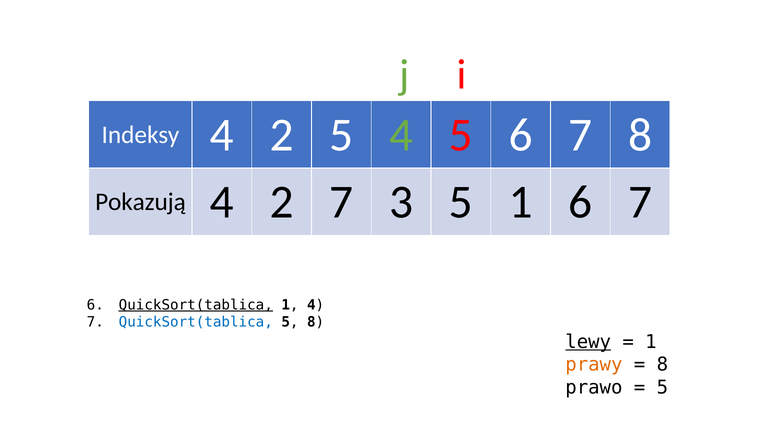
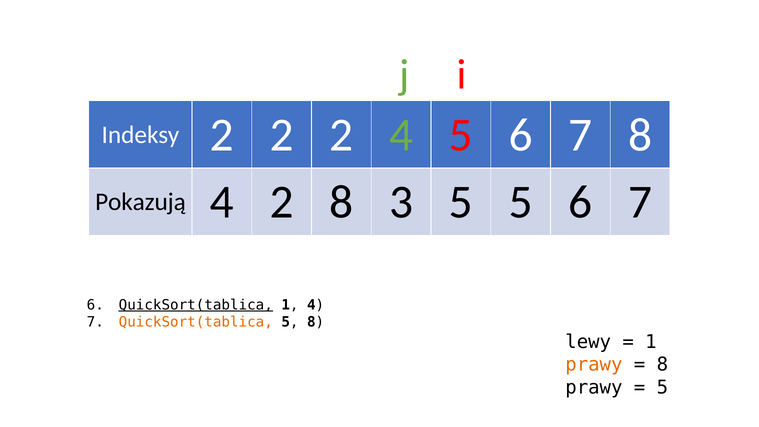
Indeksy 4: 4 -> 2 (222, 135)
5: 5 -> 2 (341, 135)
2 7: 7 -> 8 (341, 202)
5 1: 1 -> 5 (521, 202)
QuickSort(tablica colour: blue -> orange (196, 322)
lewy underline: present -> none (588, 342)
prawo: prawo -> prawy (594, 387)
